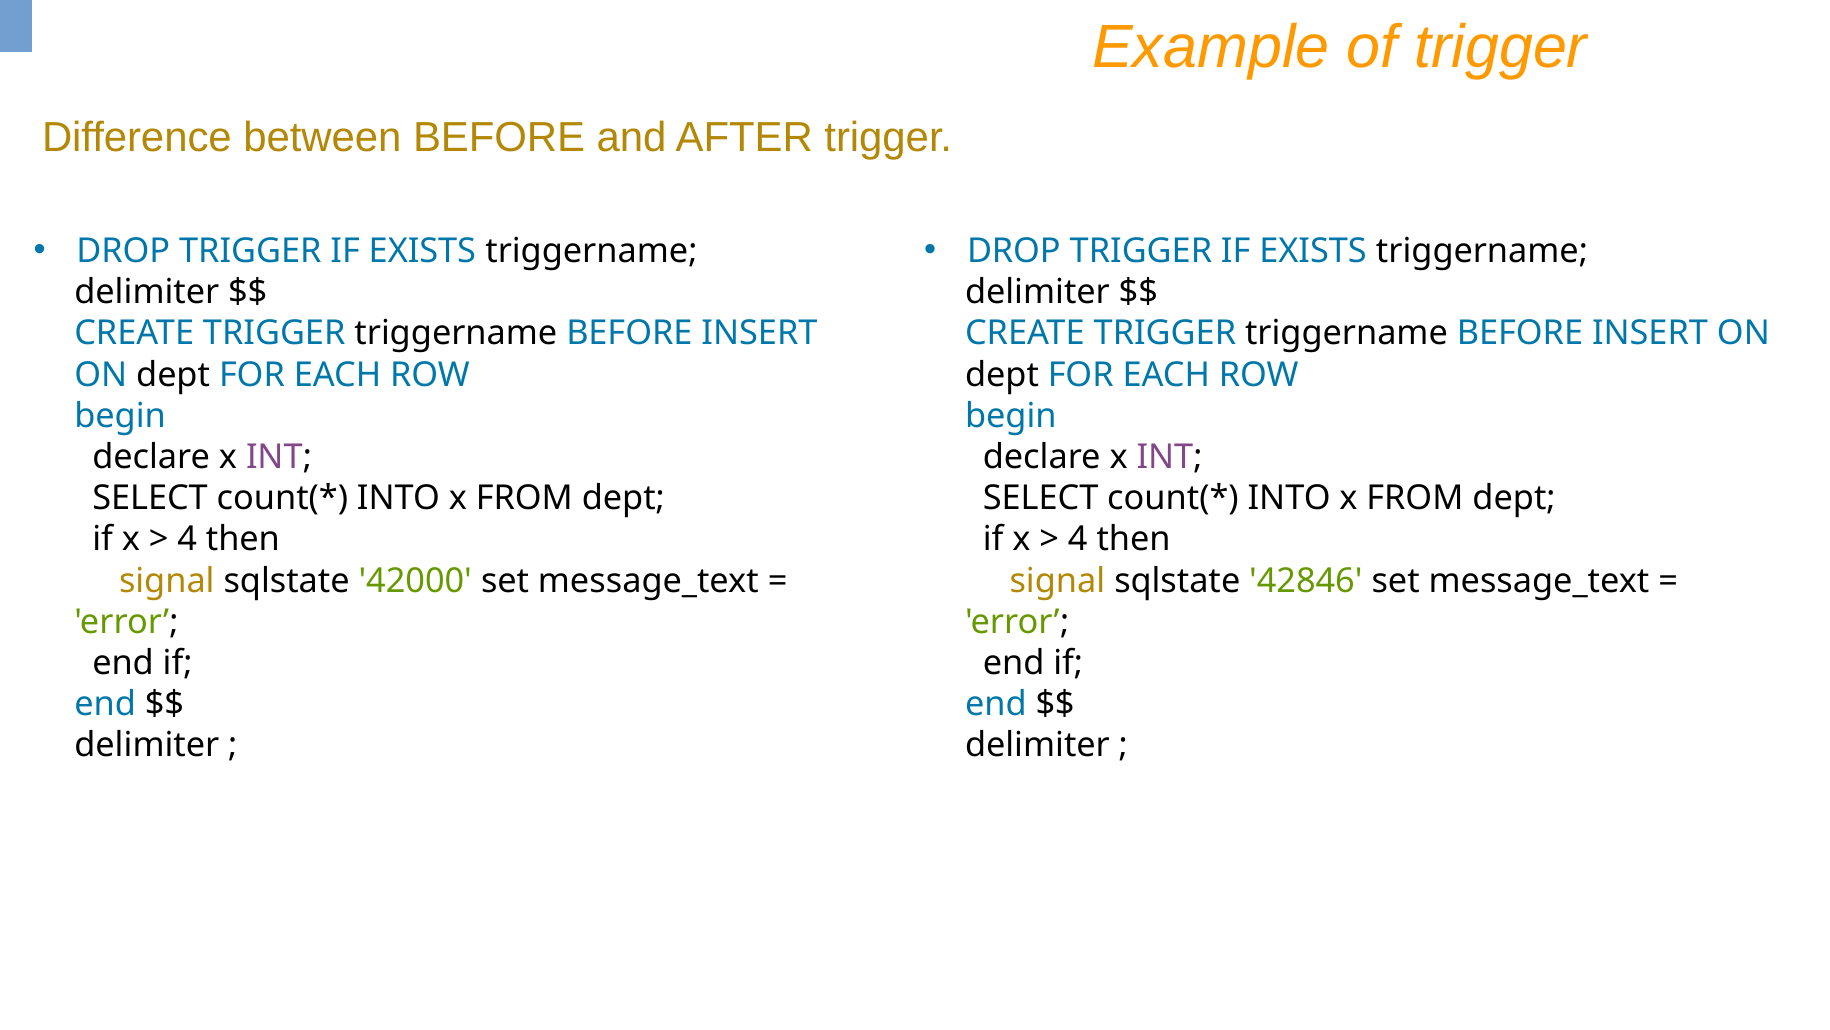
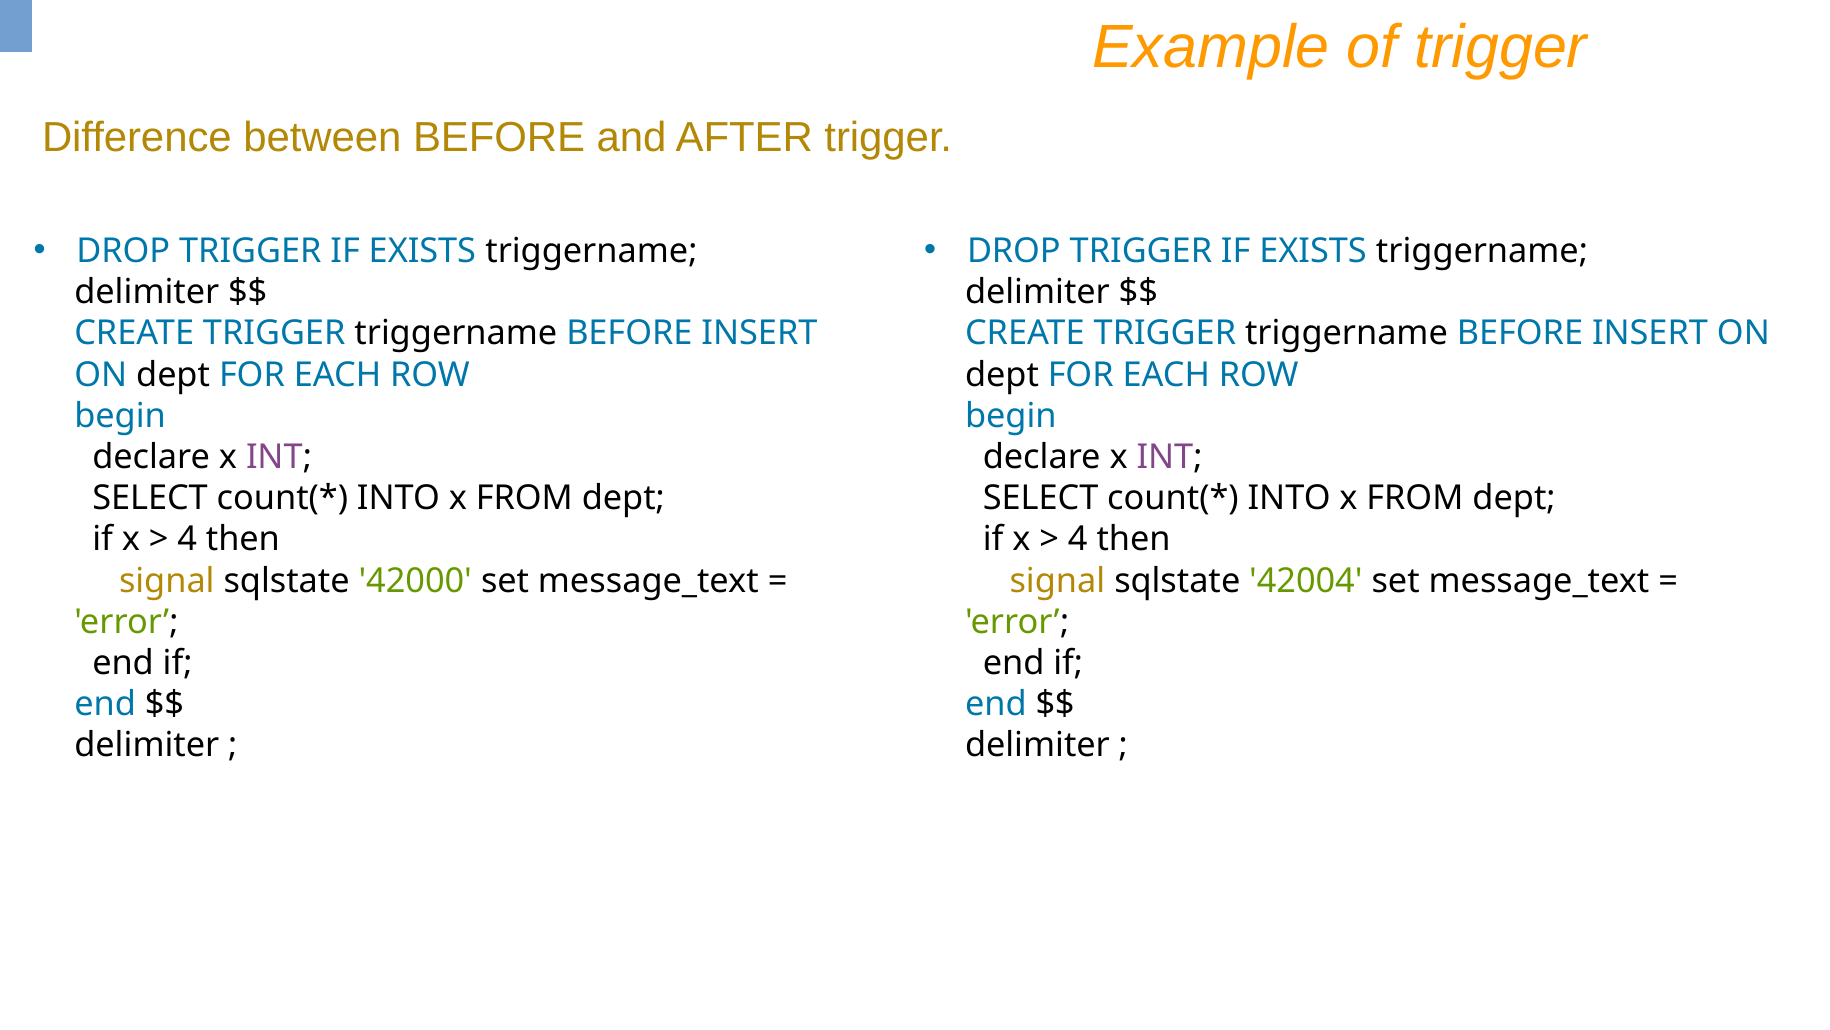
42846: 42846 -> 42004 (1306, 580)
